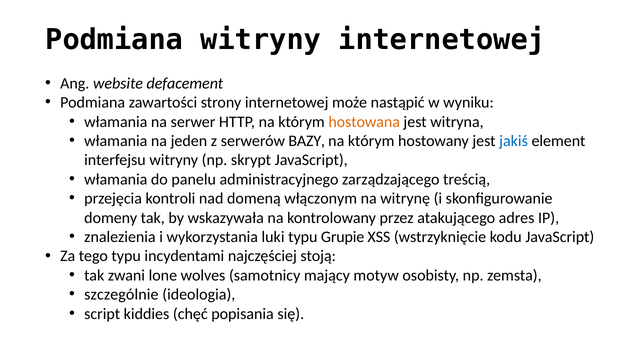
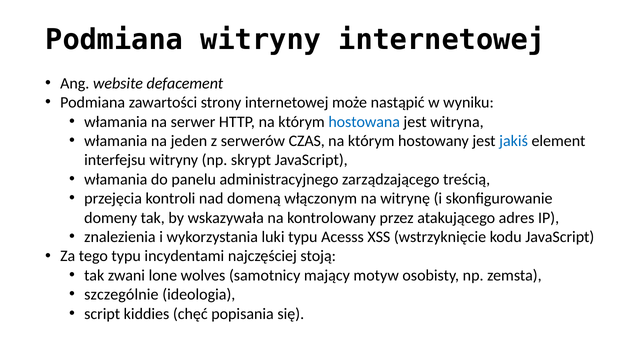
hostowana colour: orange -> blue (364, 122)
BAZY: BAZY -> CZAS (307, 141)
Grupie: Grupie -> Acesss (343, 237)
